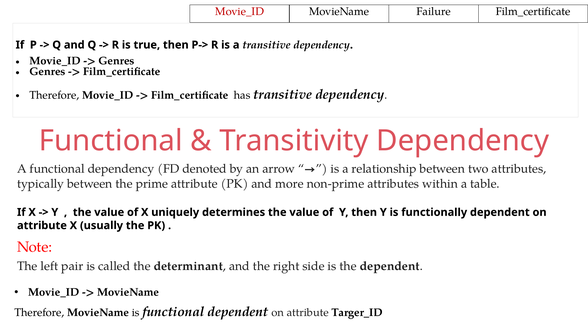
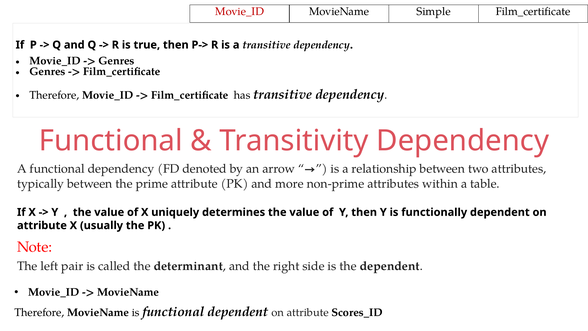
Failure: Failure -> Simple (434, 11)
Targer_ID: Targer_ID -> Scores_ID (357, 312)
